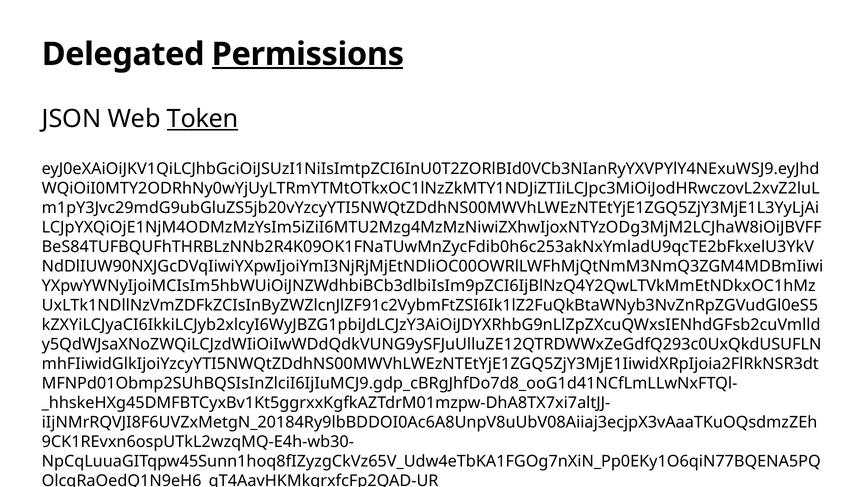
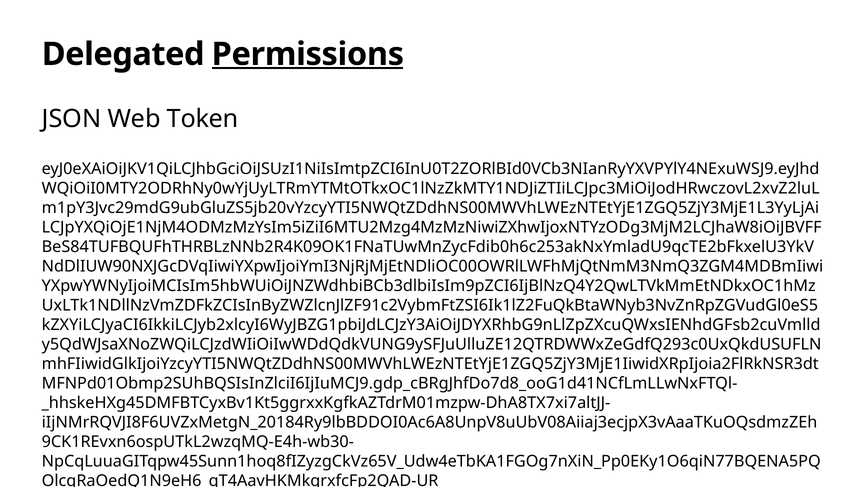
Token underline: present -> none (203, 119)
